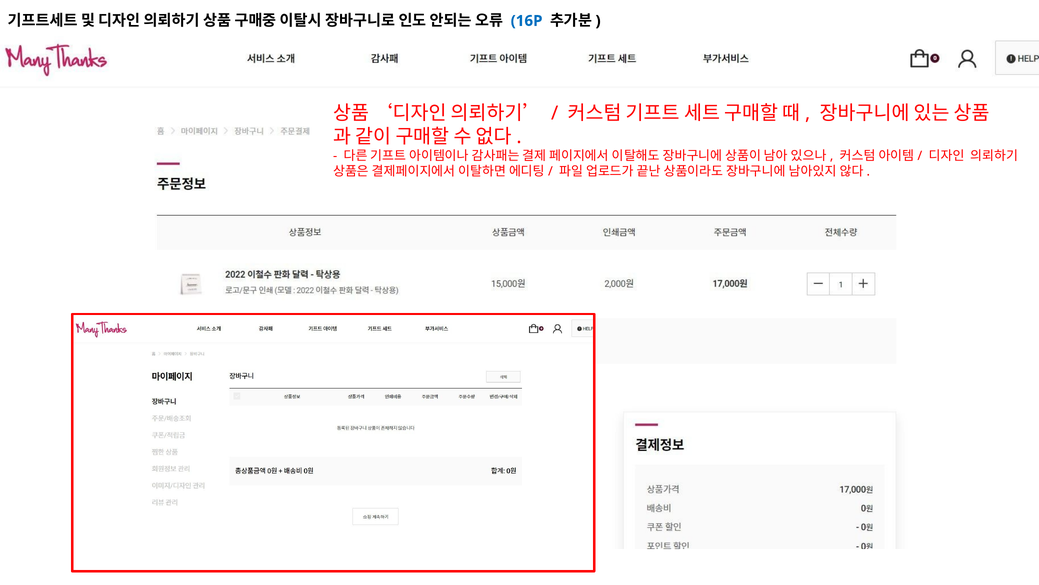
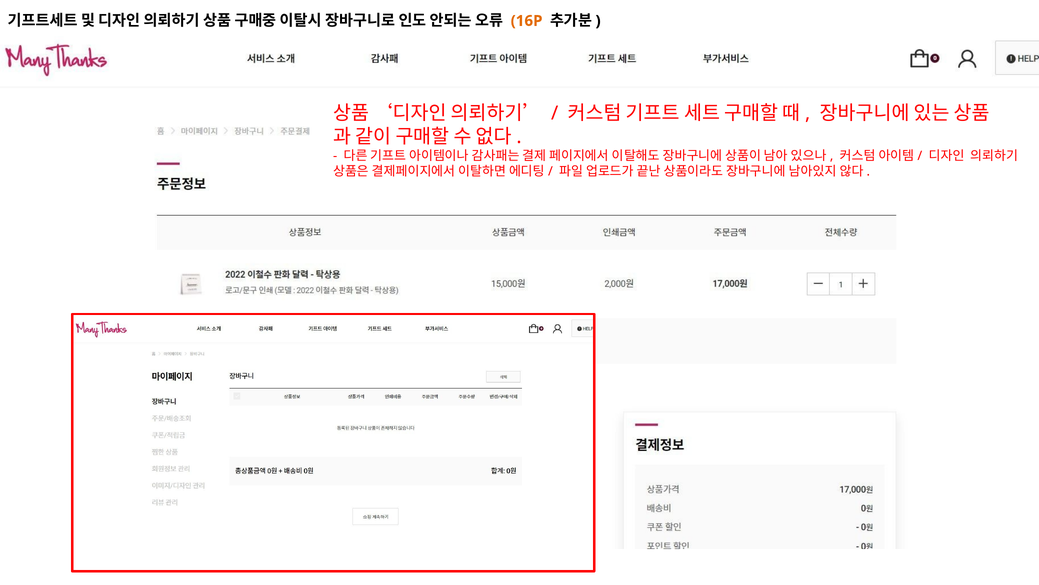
16P colour: blue -> orange (527, 21)
